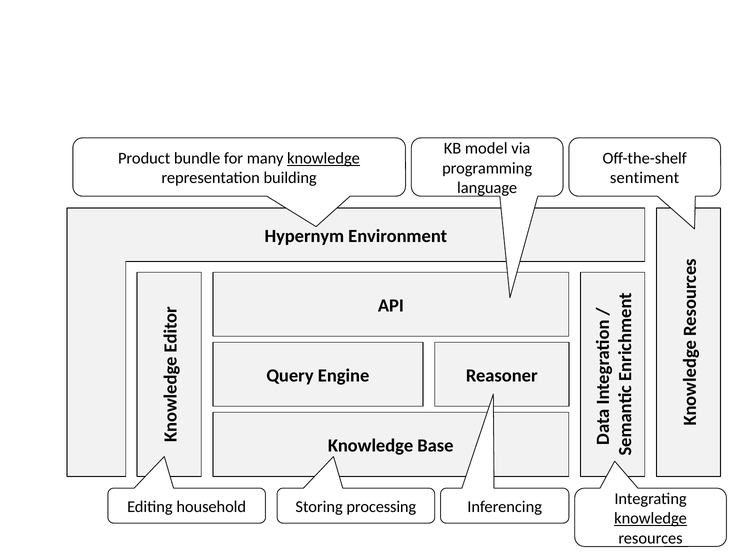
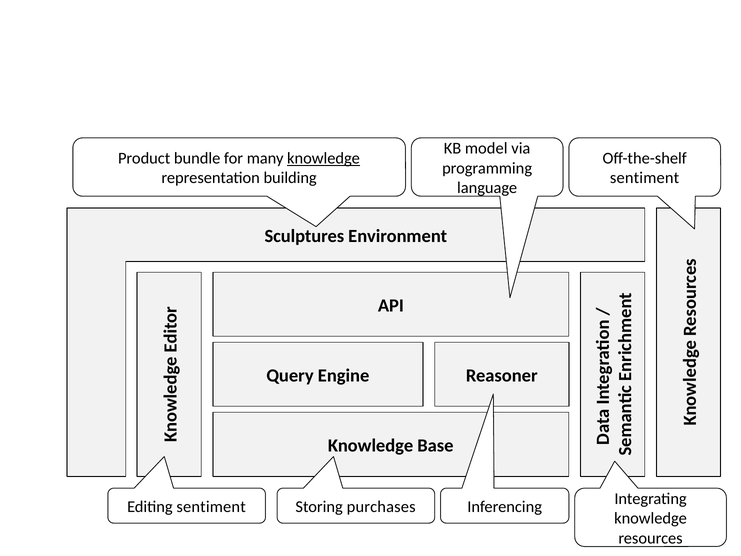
Hypernym: Hypernym -> Sculptures (304, 236)
Editing household: household -> sentiment (211, 507)
processing: processing -> purchases (381, 507)
knowledge underline: present -> none (651, 518)
